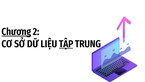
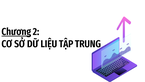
TẬP underline: present -> none (66, 44)
